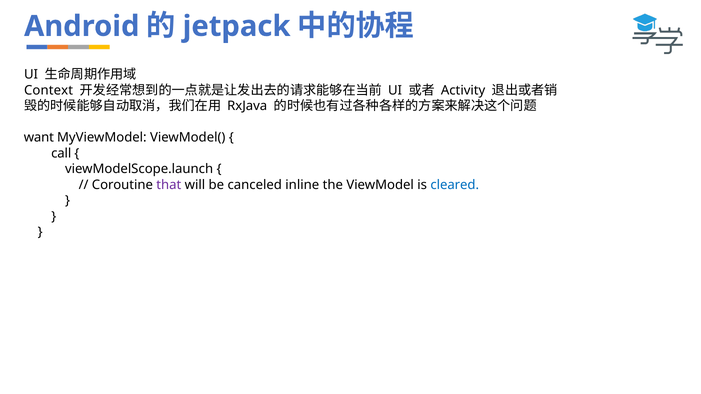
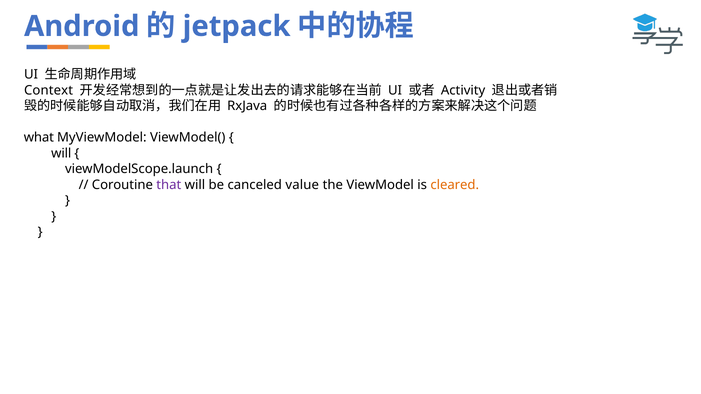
want: want -> what (39, 138)
call: call -> will (61, 153)
inline: inline -> value (302, 185)
cleared colour: blue -> orange (455, 185)
